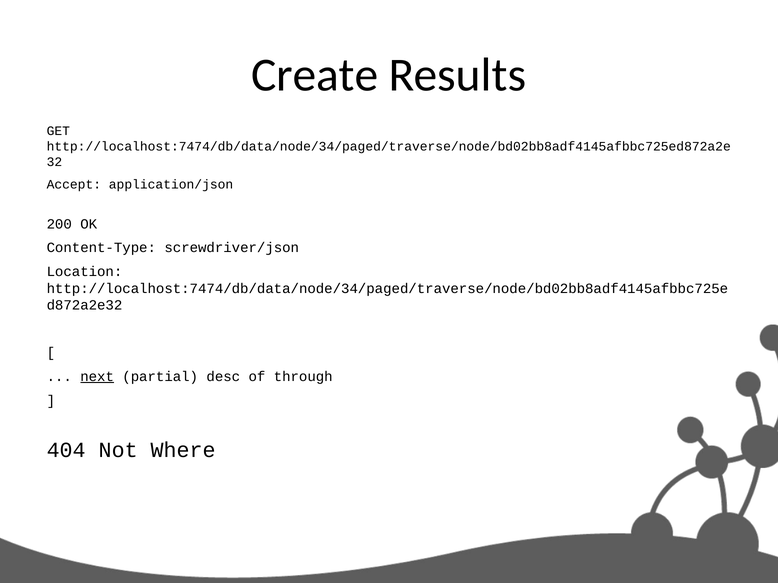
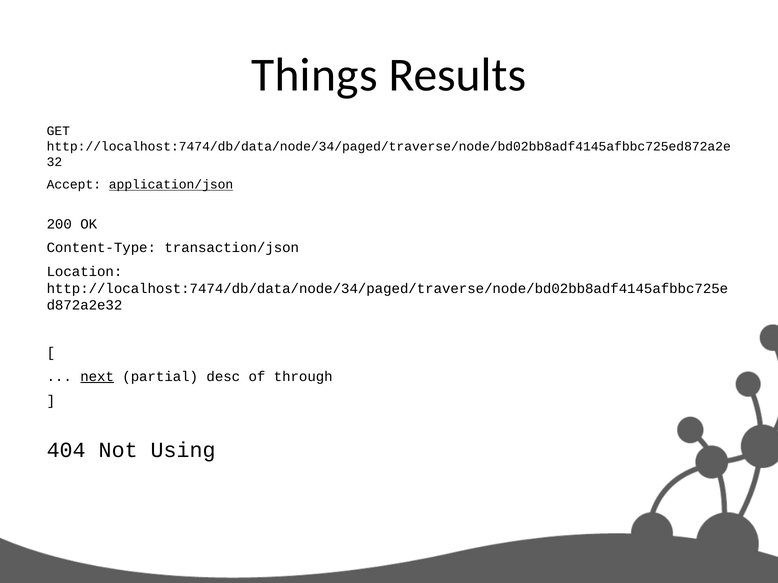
Create: Create -> Things (314, 75)
application/json underline: none -> present (171, 185)
screwdriver/json: screwdriver/json -> transaction/json (232, 248)
Where: Where -> Using (183, 451)
